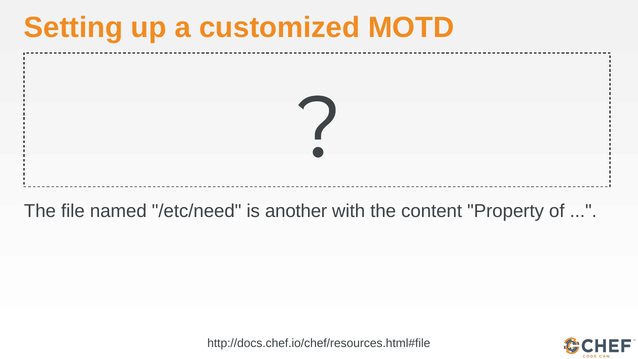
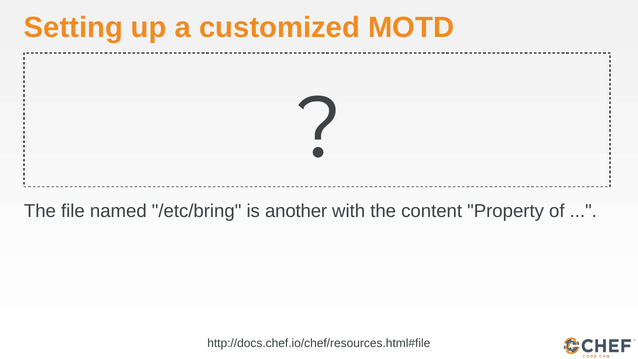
/etc/need: /etc/need -> /etc/bring (197, 211)
